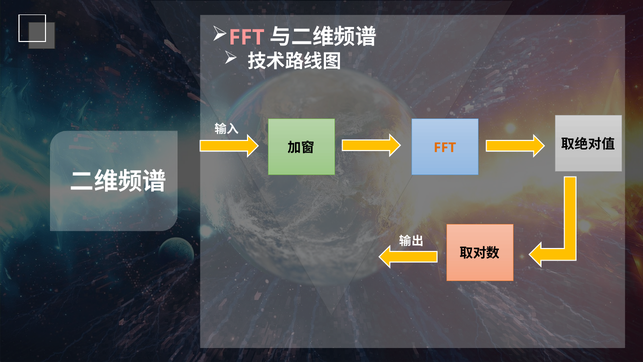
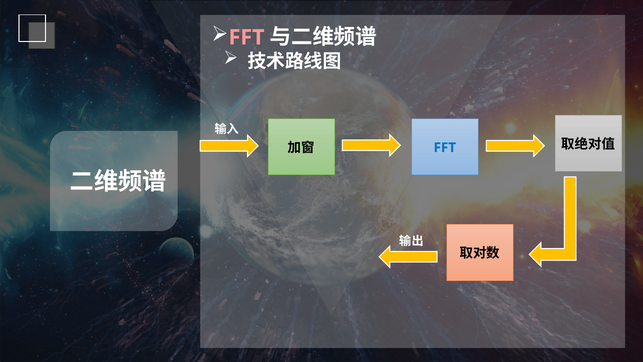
FFT colour: orange -> blue (445, 147)
